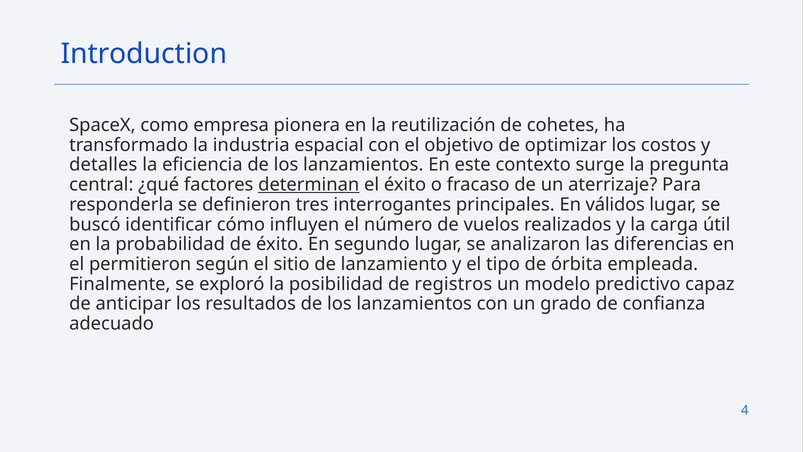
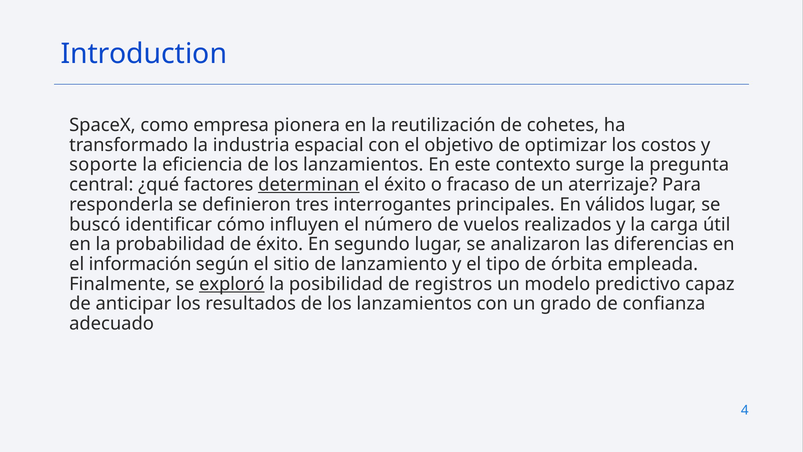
detalles: detalles -> soporte (103, 165)
permitieron: permitieron -> información (140, 264)
exploró underline: none -> present (232, 284)
